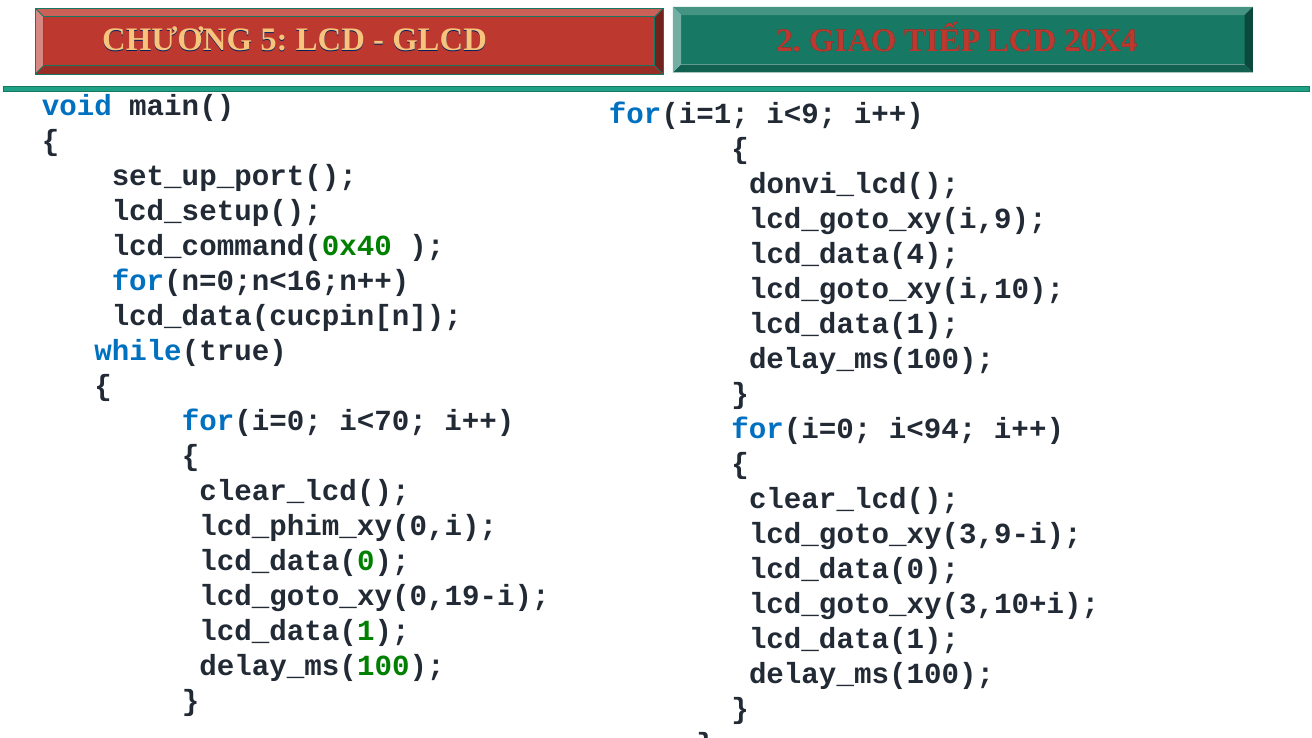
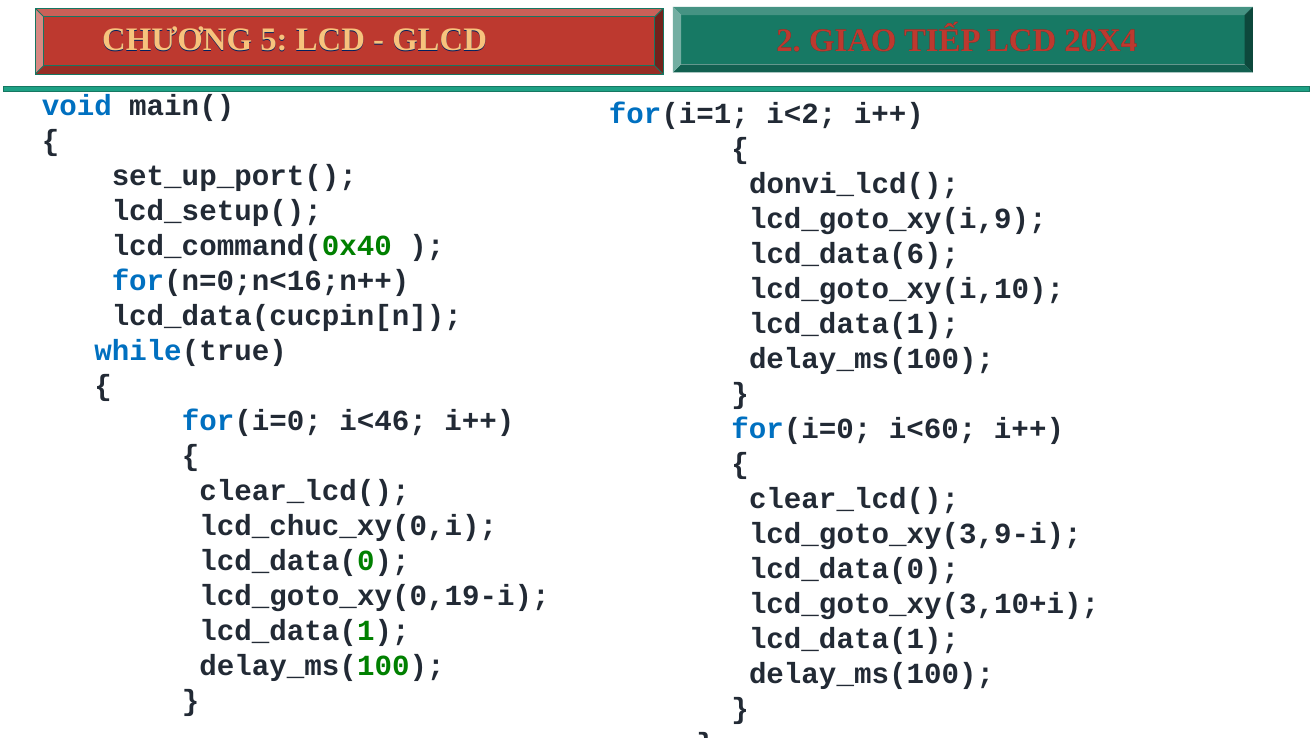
i<9: i<9 -> i<2 (801, 114)
lcd_data(4: lcd_data(4 -> lcd_data(6 (854, 254)
i<70: i<70 -> i<46 (383, 421)
i<94: i<94 -> i<60 (933, 428)
lcd_phim_xy(0,i: lcd_phim_xy(0,i -> lcd_chuc_xy(0,i (348, 526)
